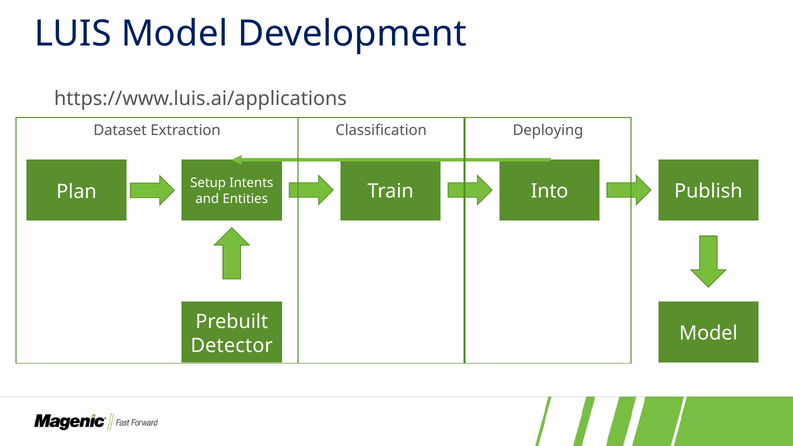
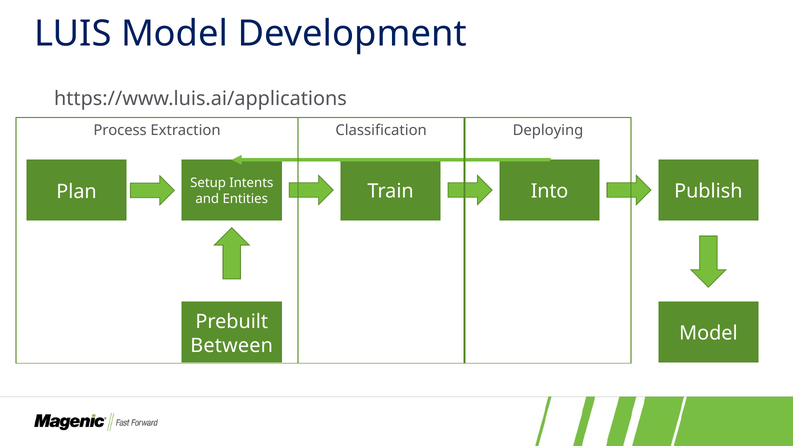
Dataset: Dataset -> Process (120, 130)
Detector: Detector -> Between (232, 346)
